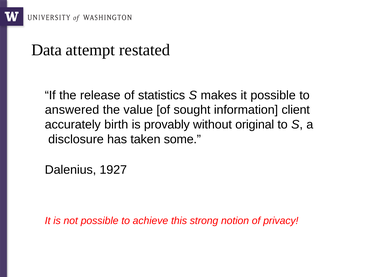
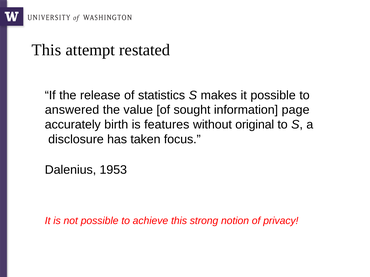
Data: Data -> This (46, 50)
client: client -> page (296, 110)
provably: provably -> features (167, 125)
some: some -> focus (182, 139)
1927: 1927 -> 1953 (113, 170)
